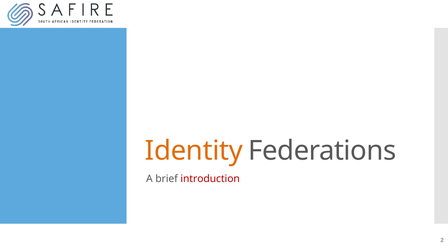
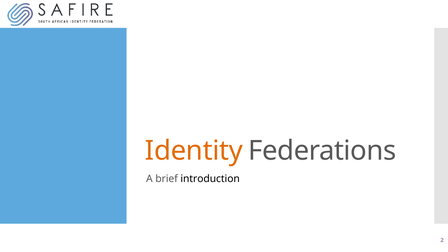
introduction colour: red -> black (210, 179)
